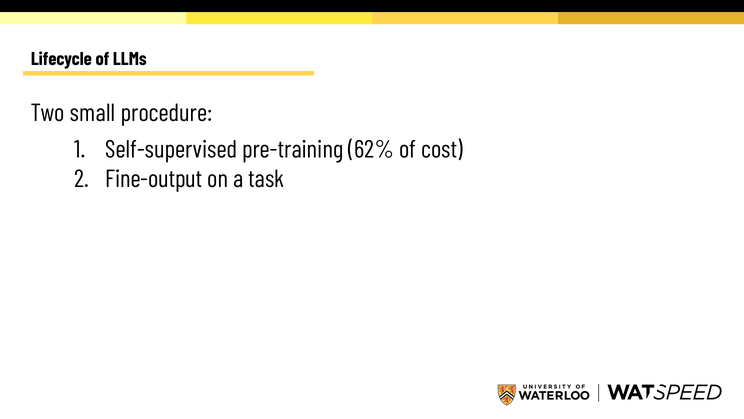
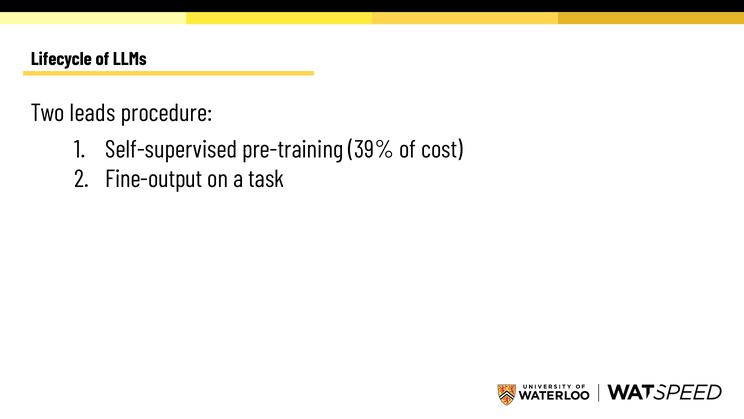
small: small -> leads (93, 113)
62%: 62% -> 39% (371, 149)
